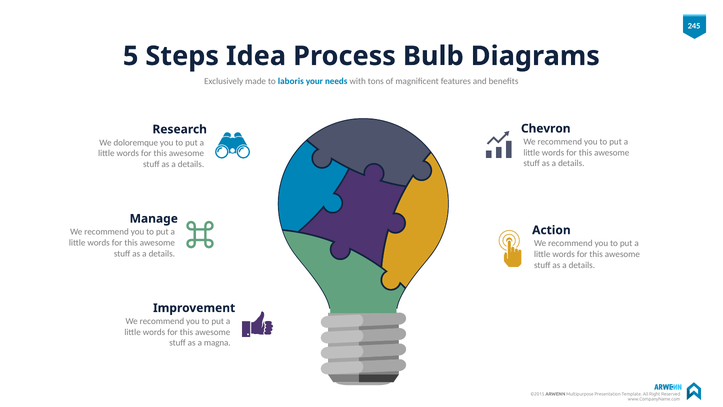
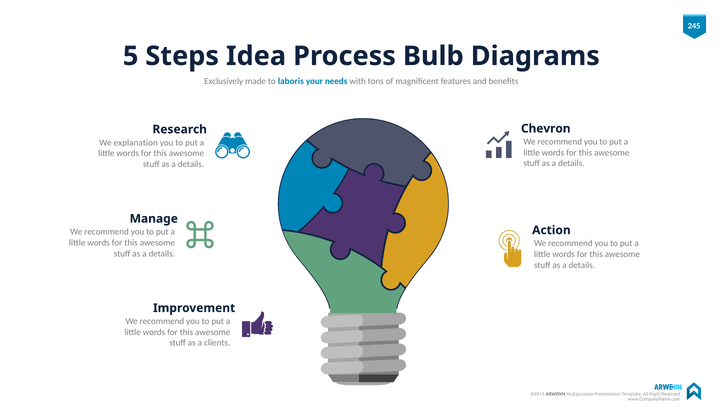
doloremque: doloremque -> explanation (136, 142)
magna: magna -> clients (217, 343)
